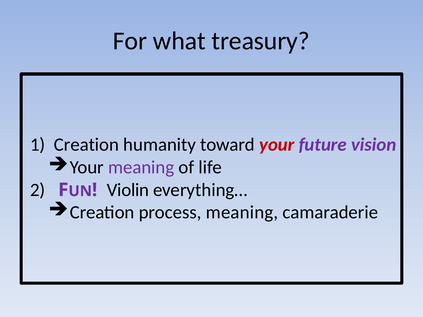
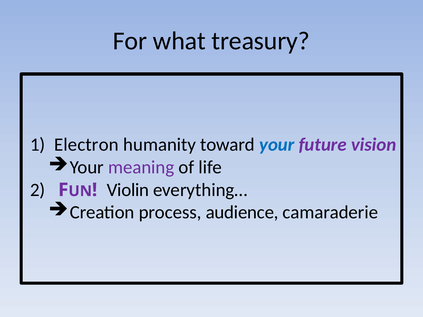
Creation: Creation -> Electron (86, 145)
your colour: red -> blue (277, 145)
process meaning: meaning -> audience (242, 213)
